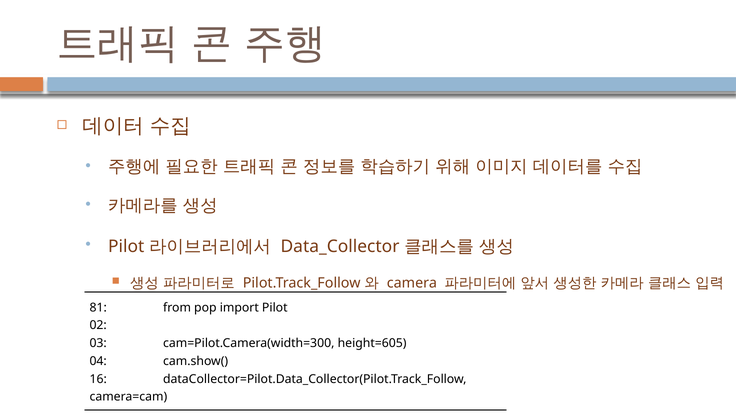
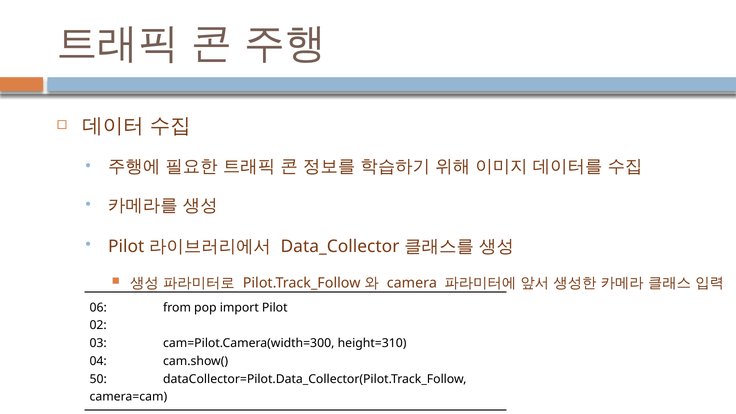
81: 81 -> 06 (98, 308)
height=605: height=605 -> height=310 (372, 343)
16: 16 -> 50 (98, 379)
